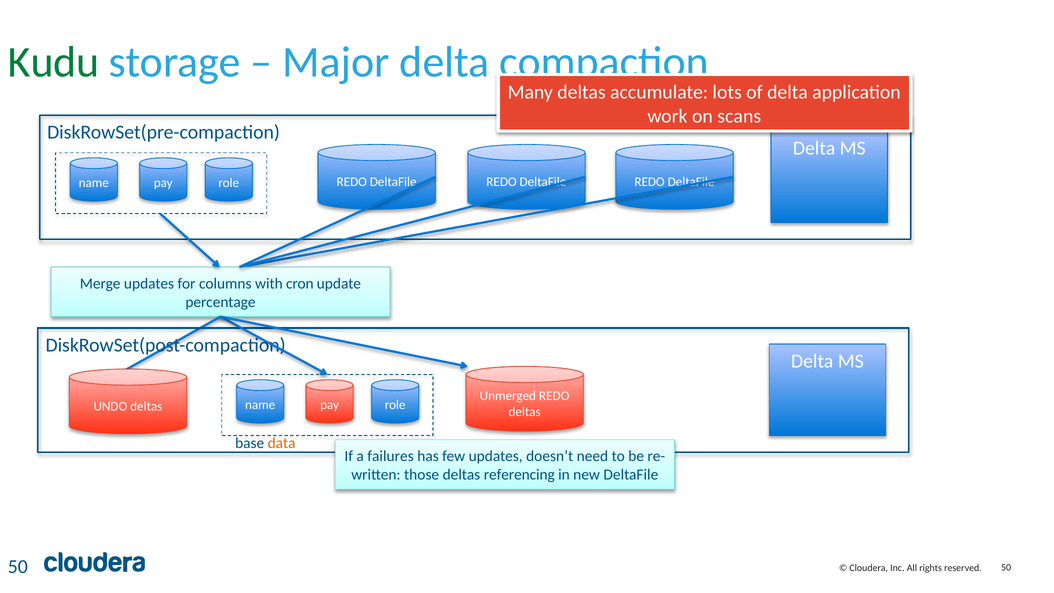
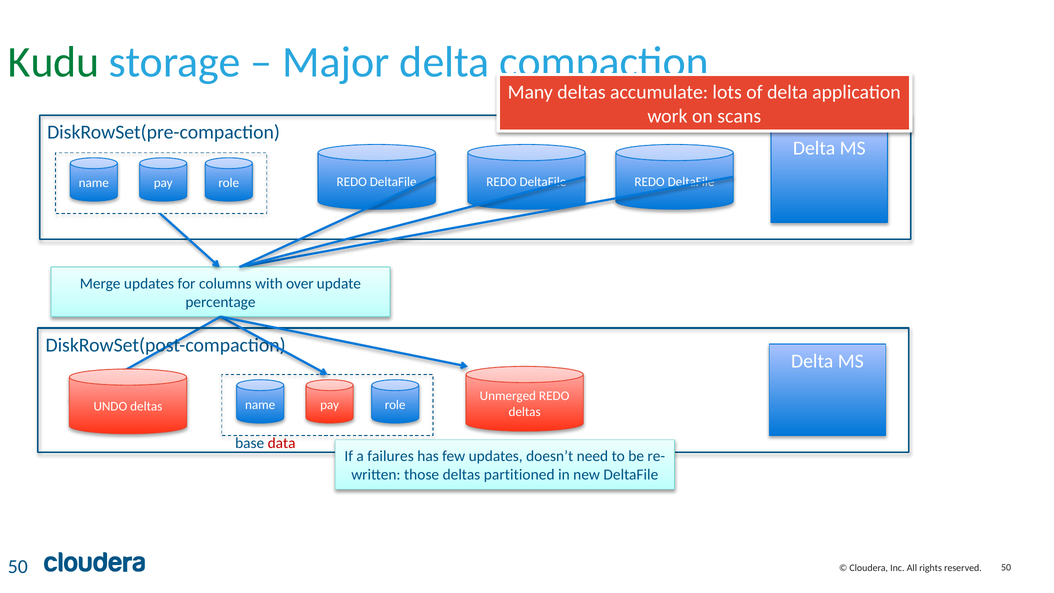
cron: cron -> over (300, 284)
data colour: orange -> red (282, 443)
referencing: referencing -> partitioned (519, 475)
